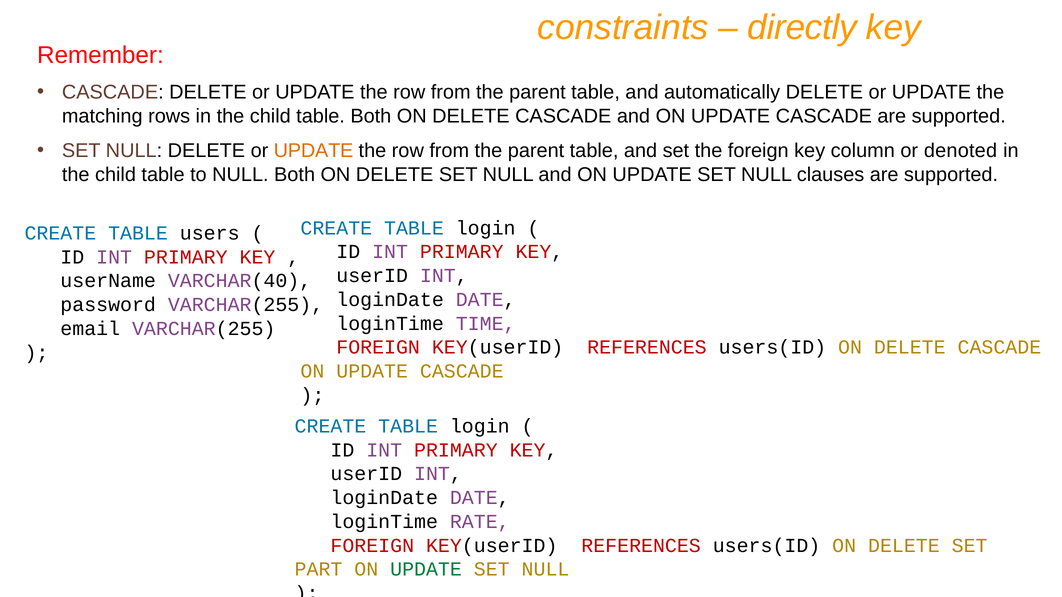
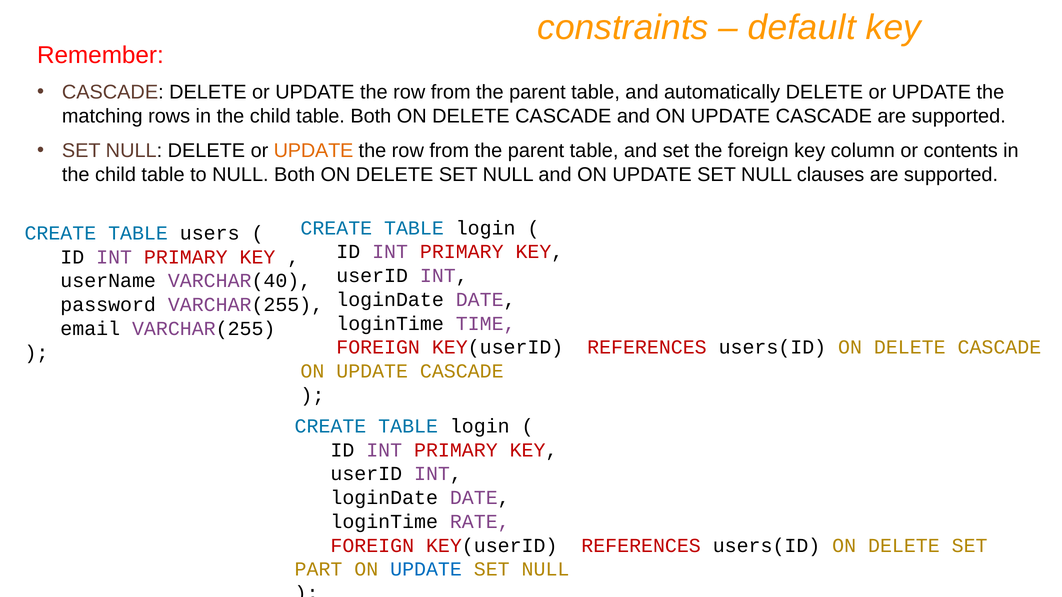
directly: directly -> default (802, 28)
denoted: denoted -> contents (961, 151)
UPDATE colour: green -> blue (426, 570)
